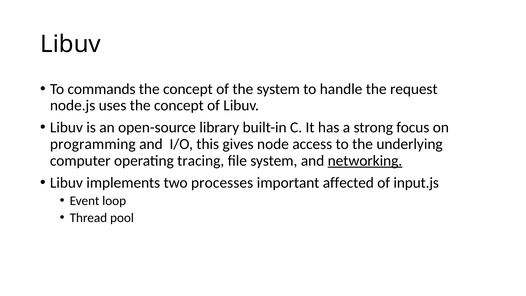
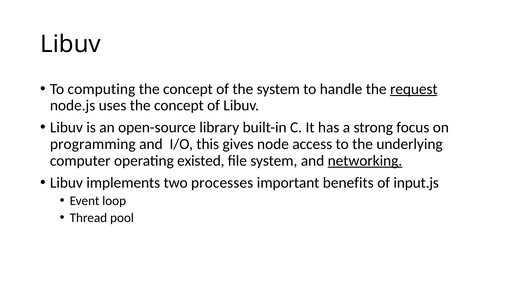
commands: commands -> computing (101, 89)
request underline: none -> present (414, 89)
tracing: tracing -> existed (201, 161)
affected: affected -> benefits (348, 183)
